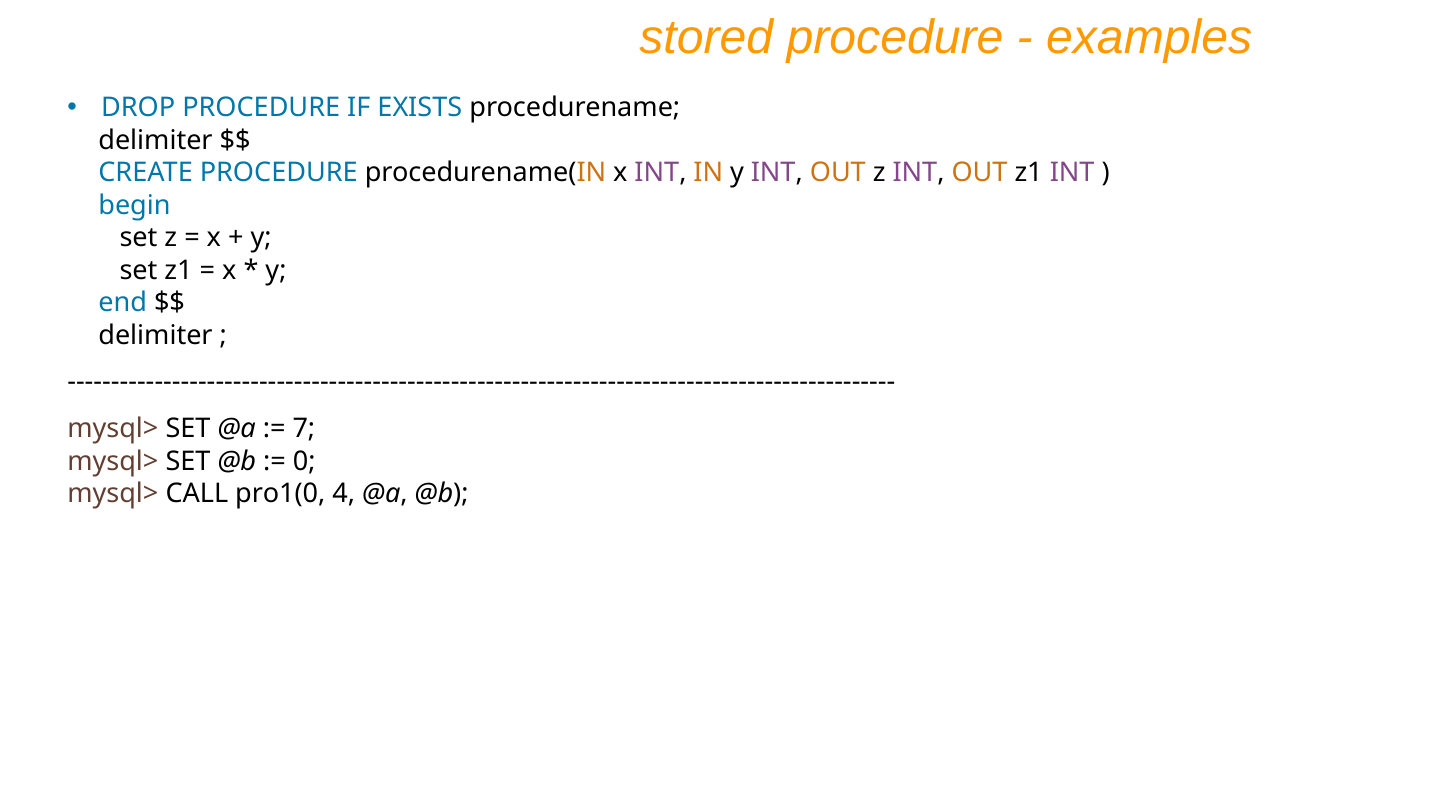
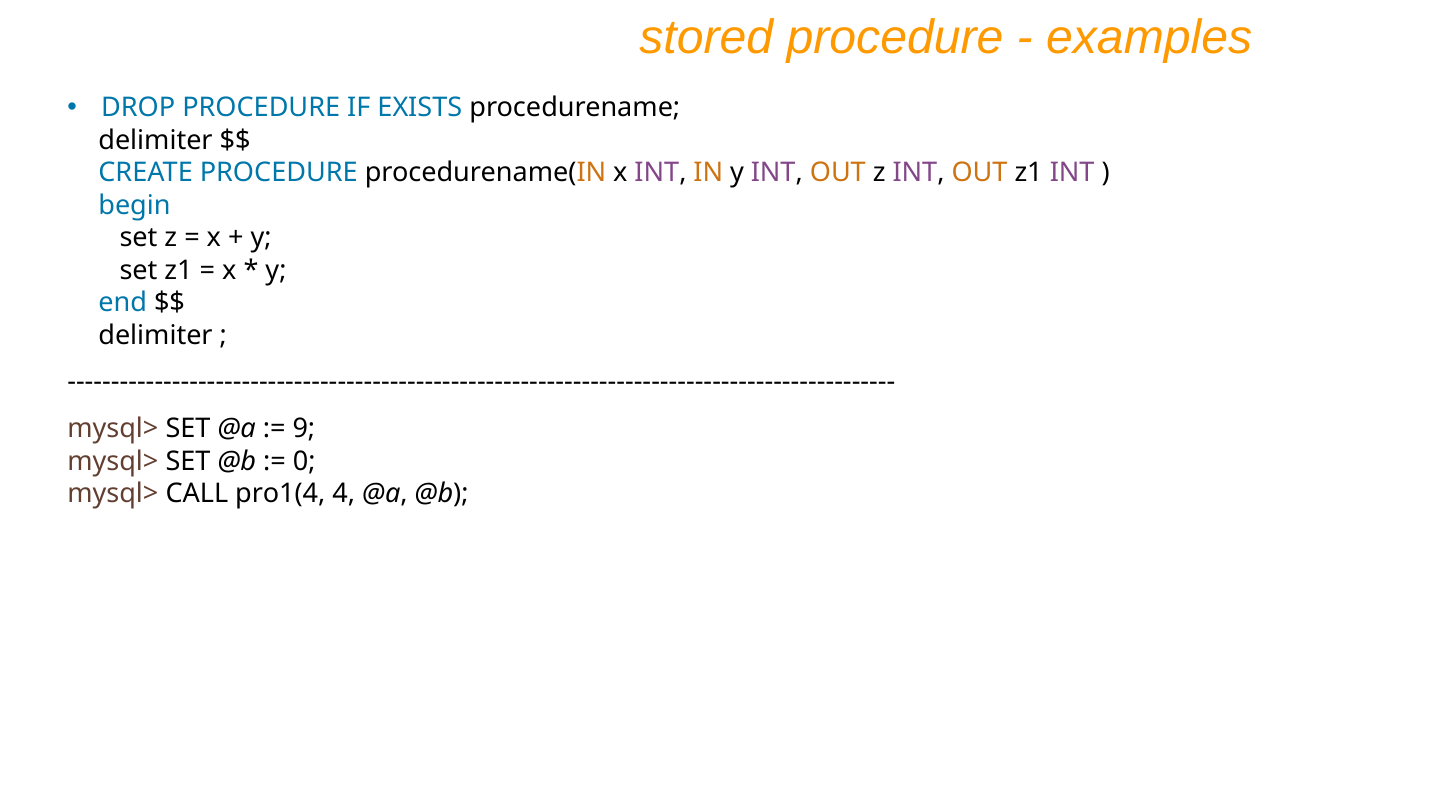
7: 7 -> 9 (304, 429)
pro1(0: pro1(0 -> pro1(4 (280, 494)
